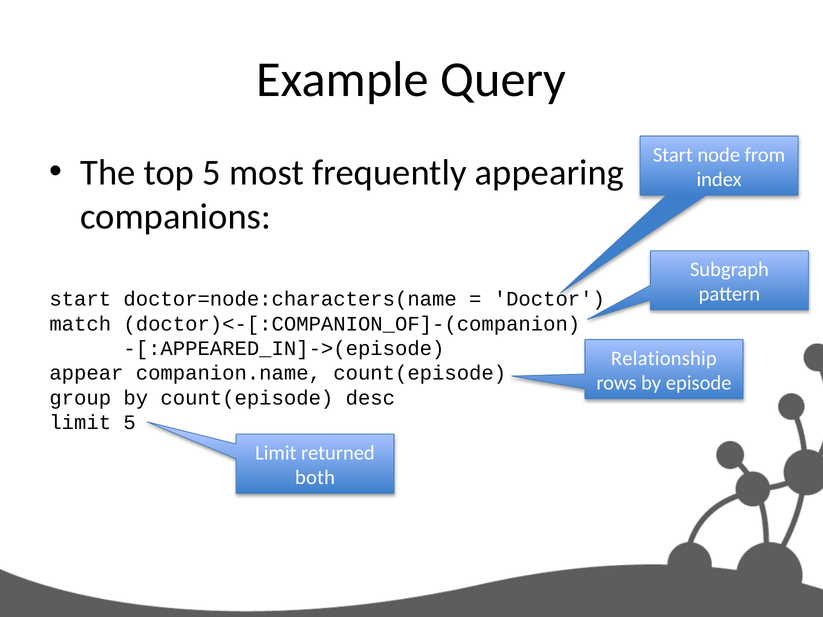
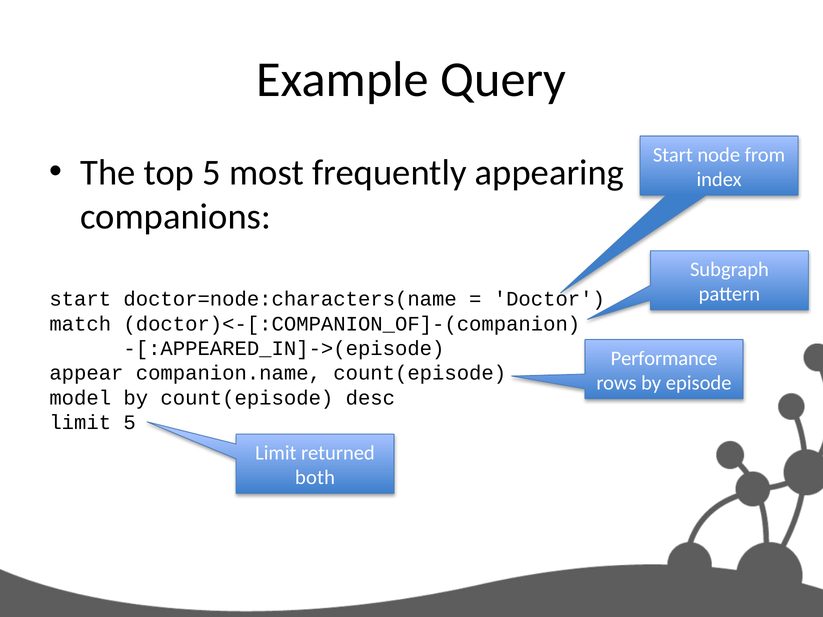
Relationship: Relationship -> Performance (664, 358)
group: group -> model (80, 398)
